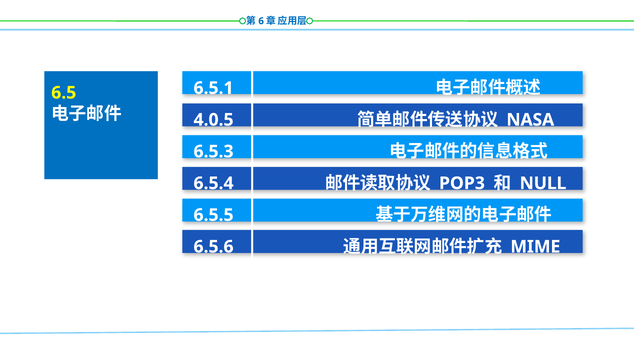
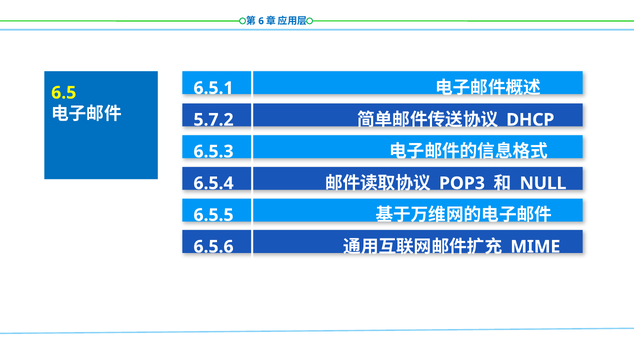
4.0.5: 4.0.5 -> 5.7.2 (214, 120)
NASA: NASA -> DHCP (530, 120)
